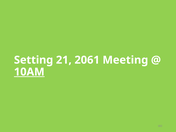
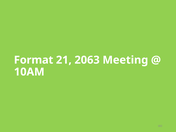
Setting: Setting -> Format (34, 60)
2061: 2061 -> 2063 (87, 60)
10AM underline: present -> none (29, 72)
